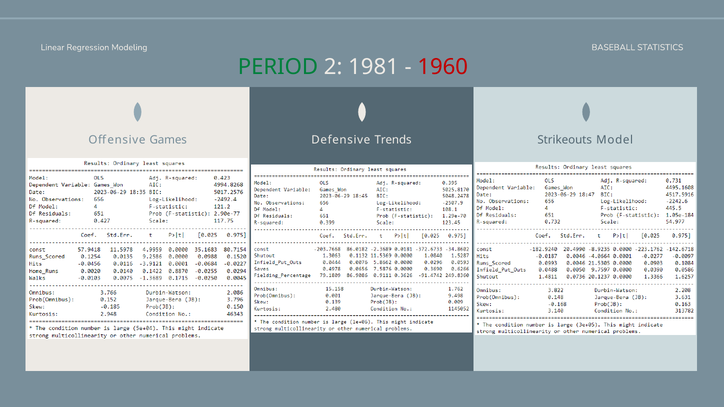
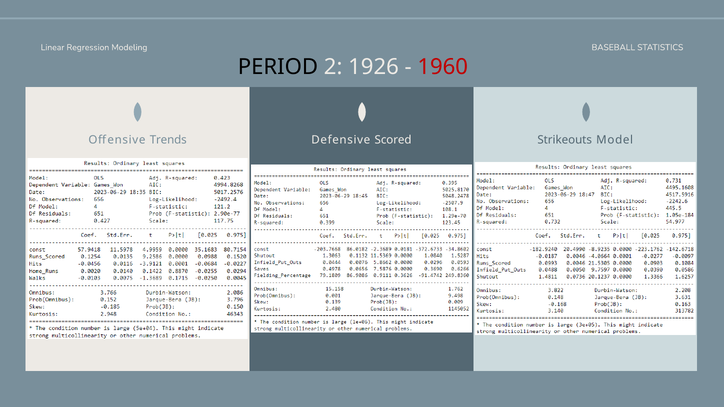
PERIOD colour: green -> black (278, 67)
1981: 1981 -> 1926 (374, 67)
Games: Games -> Trends (168, 140)
Trends: Trends -> Scored (393, 140)
